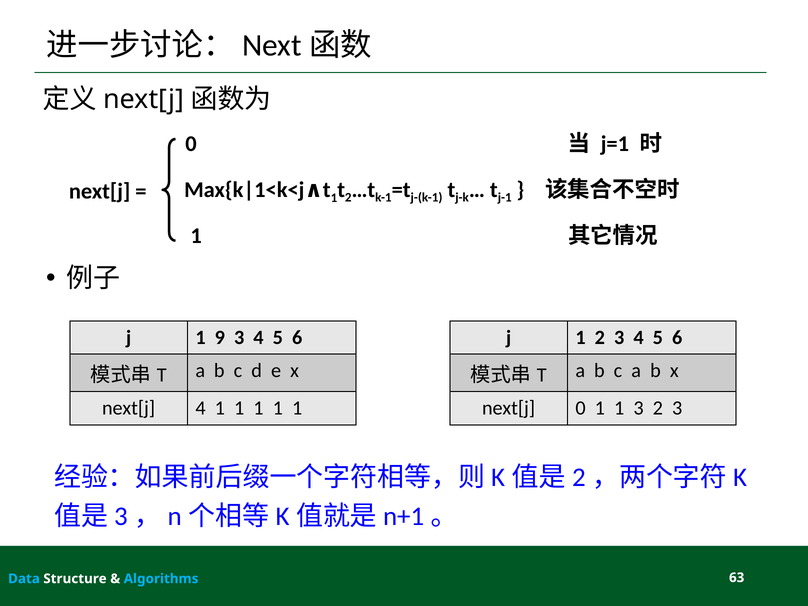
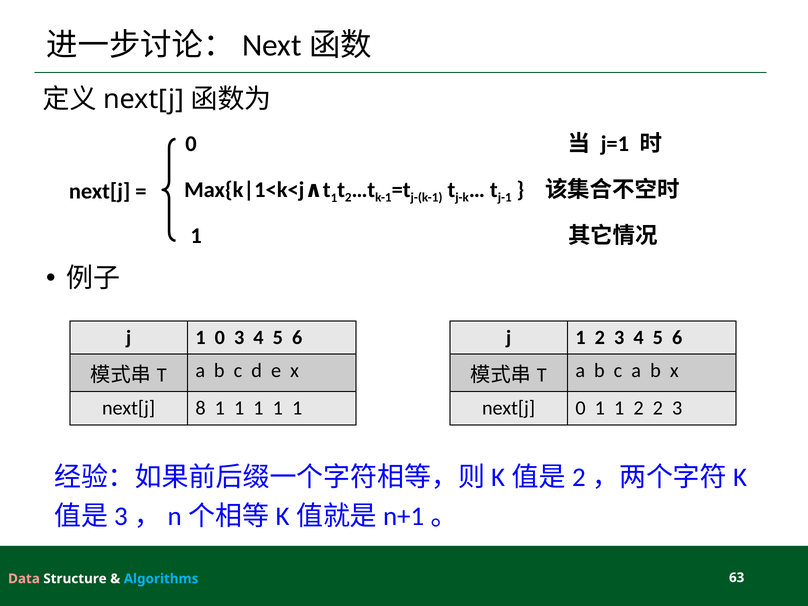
1 9: 9 -> 0 (220, 337)
next[j 4: 4 -> 8 (201, 408)
1 1 3: 3 -> 2 (638, 408)
Data colour: light blue -> pink (24, 579)
